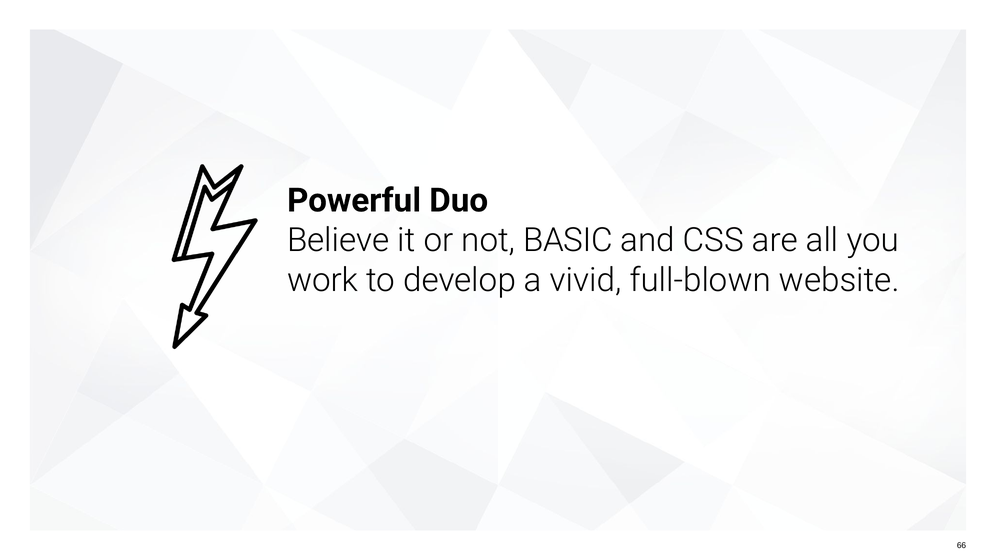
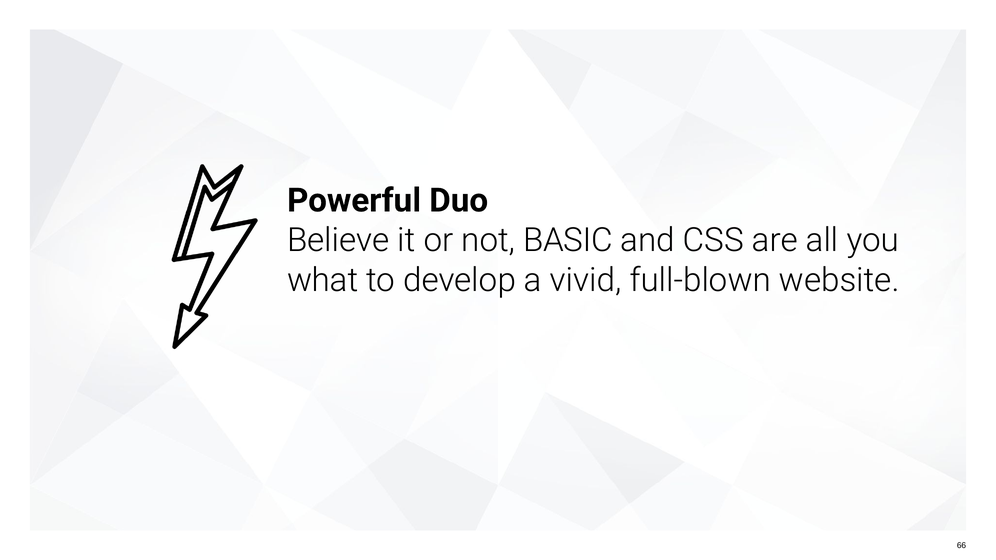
work: work -> what (323, 280)
